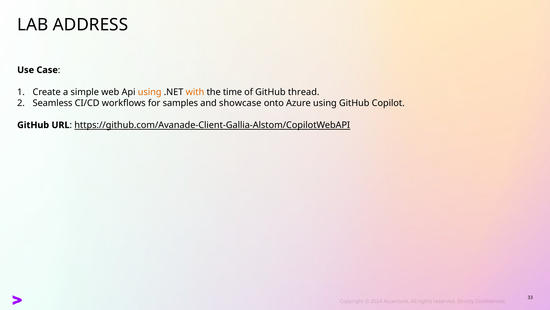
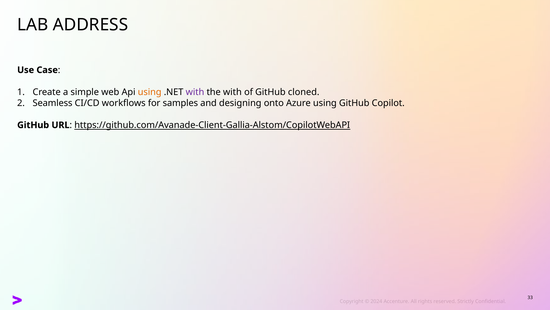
with colour: orange -> purple (195, 92)
the time: time -> with (232, 92)
thread: thread -> cloned (304, 92)
showcase: showcase -> designing (240, 103)
